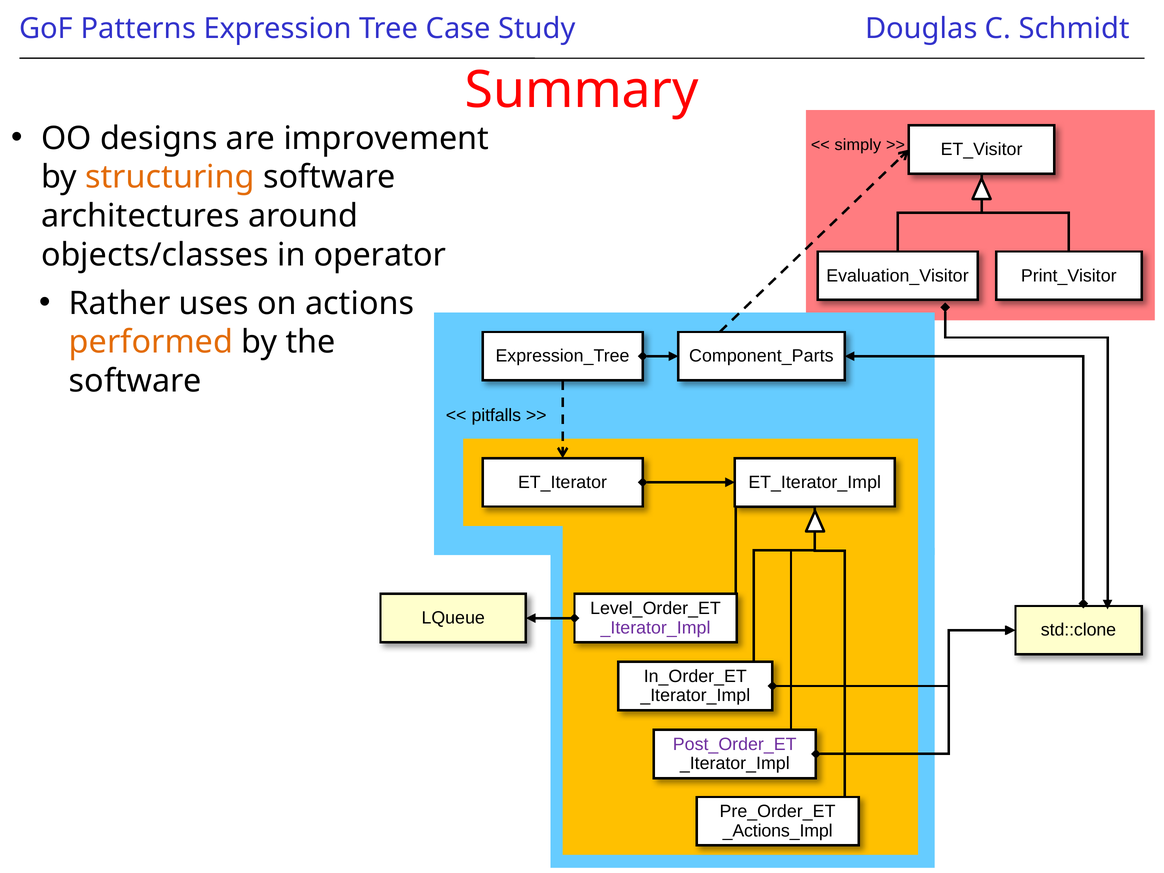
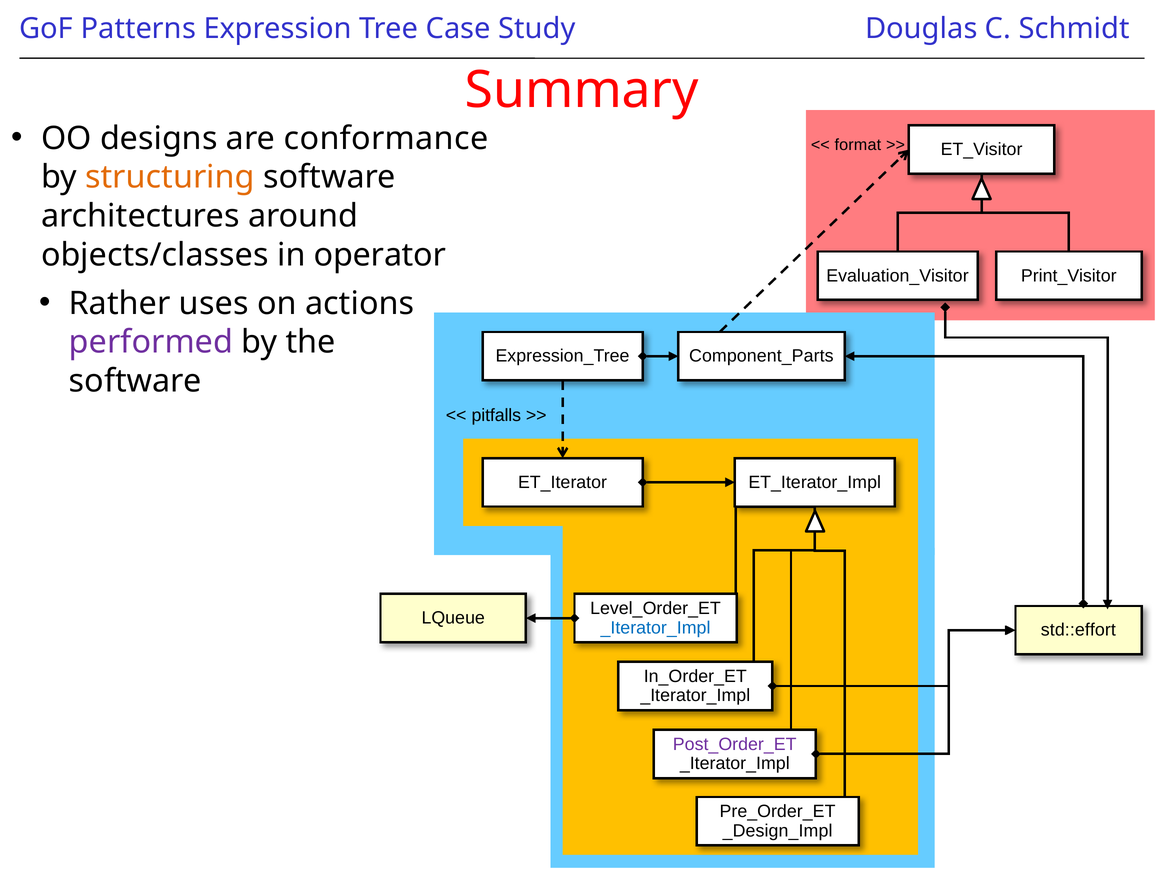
improvement: improvement -> conformance (386, 138)
simply: simply -> format (858, 145)
performed colour: orange -> purple (151, 342)
_Iterator_Impl colour: purple -> blue (656, 628)
std::clone: std::clone -> std::effort (1078, 630)
_Actions_Impl: _Actions_Impl -> _Design_Impl (778, 831)
